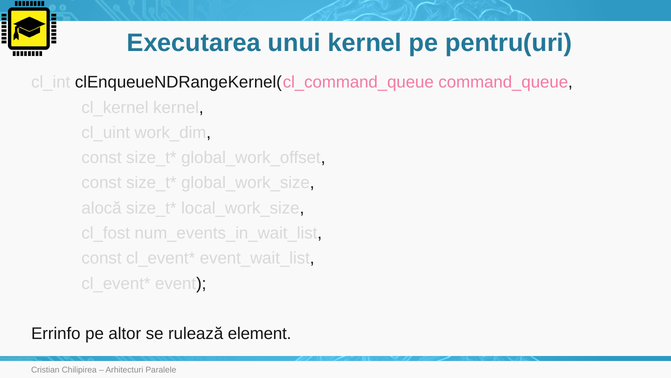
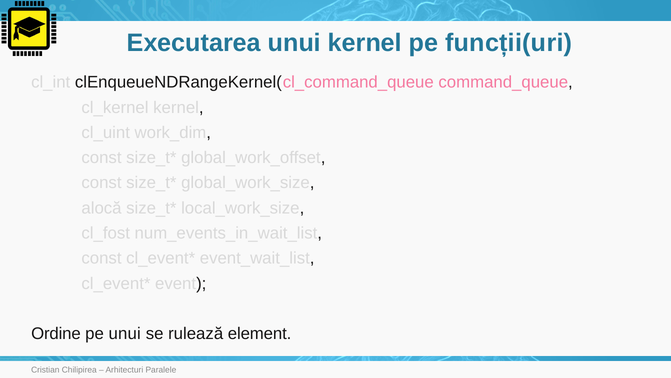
pentru(uri: pentru(uri -> funcții(uri (509, 43)
Errinfo: Errinfo -> Ordine (56, 333)
pe altor: altor -> unui (125, 333)
